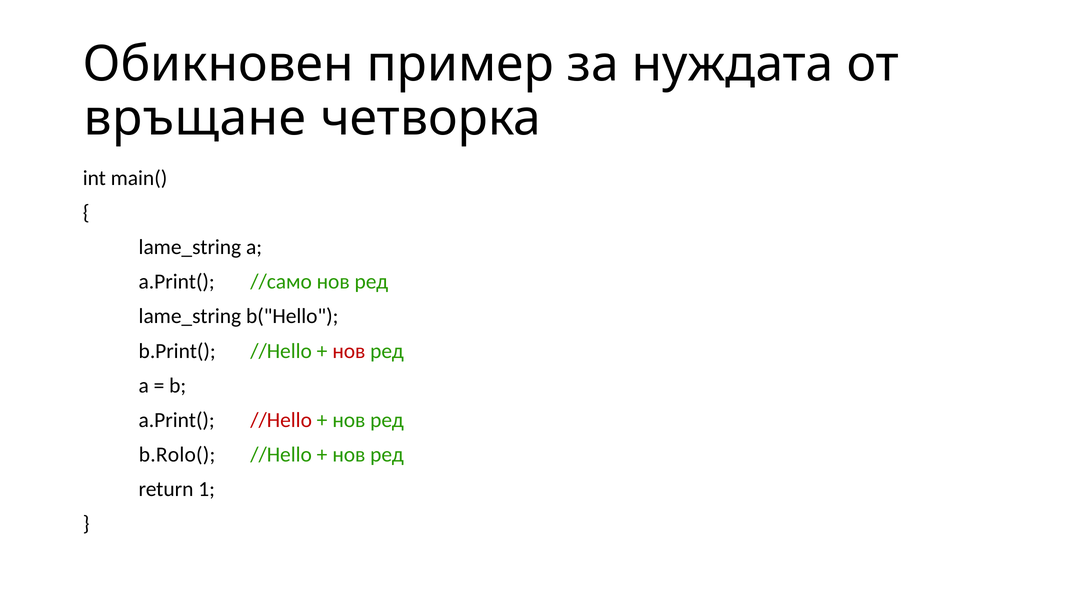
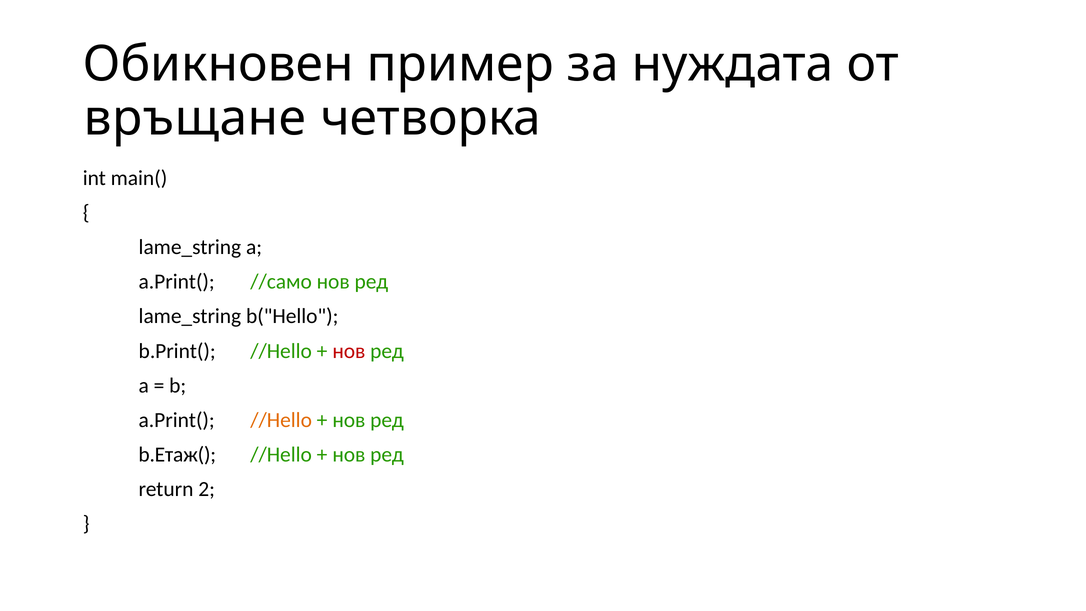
//Hello colour: red -> orange (281, 420)
b.Rolo(: b.Rolo( -> b.Етаж( (177, 454)
1: 1 -> 2 (207, 489)
